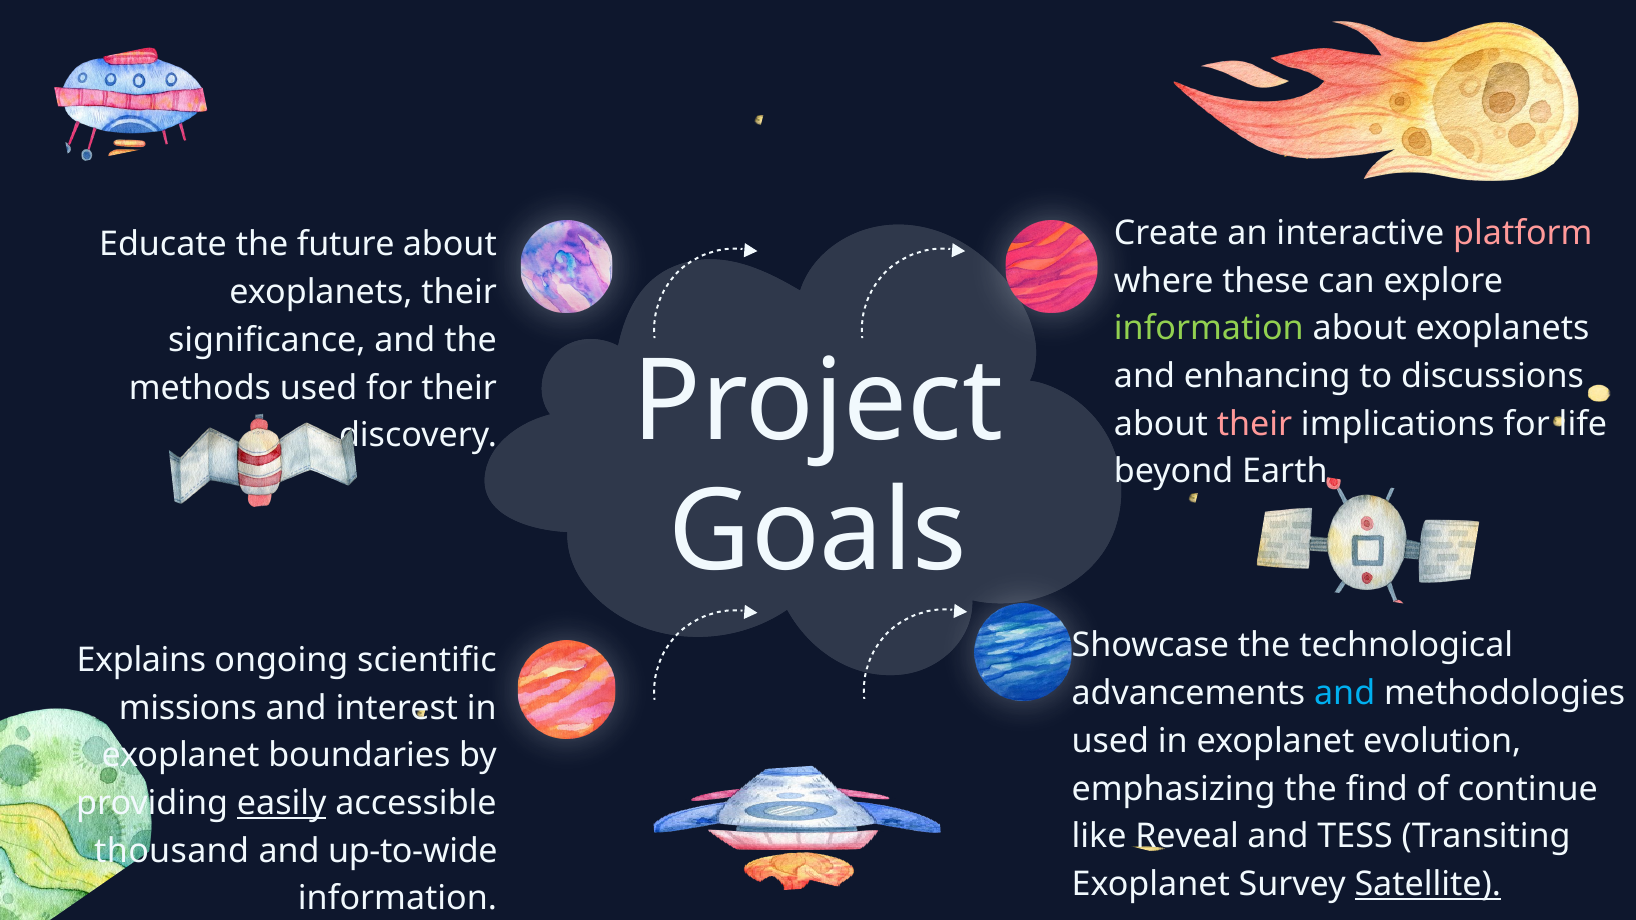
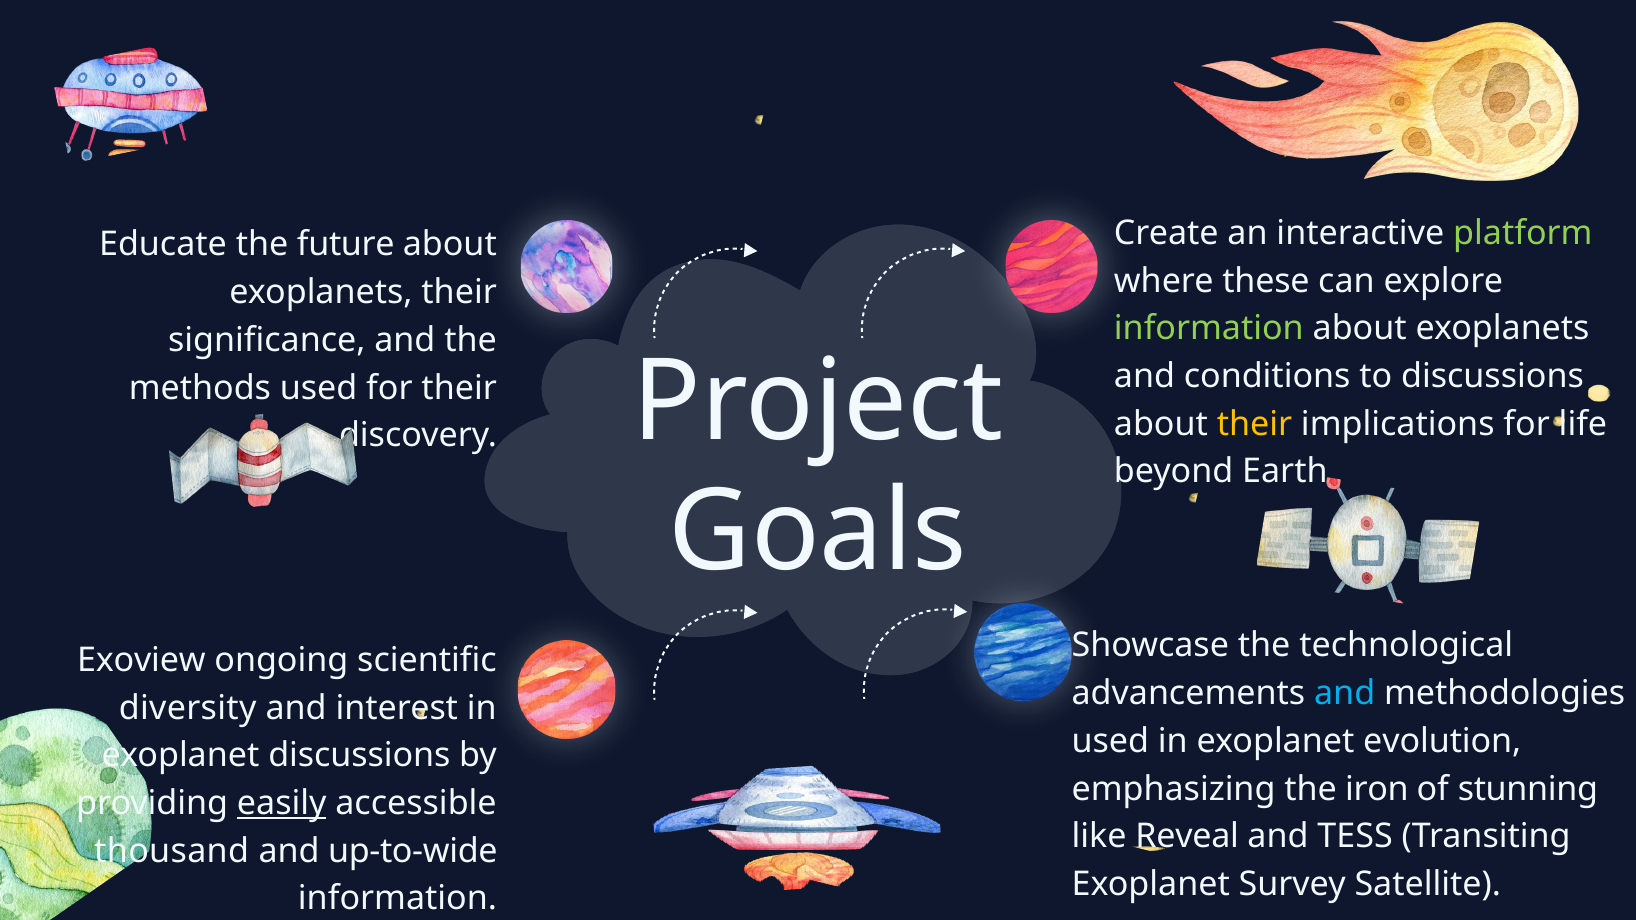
platform colour: pink -> light green (1523, 233)
enhancing: enhancing -> conditions (1267, 376)
their colour: pink -> yellow (1254, 424)
Explains: Explains -> Exoview (141, 660)
missions: missions -> diversity (188, 708)
exoplanet boundaries: boundaries -> discussions (359, 756)
find: find -> iron (1377, 789)
continue: continue -> stunning (1528, 789)
Satellite underline: present -> none (1428, 884)
